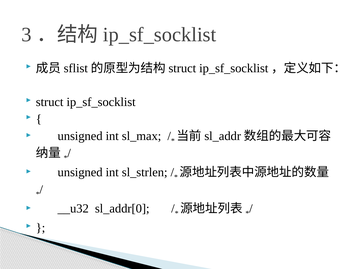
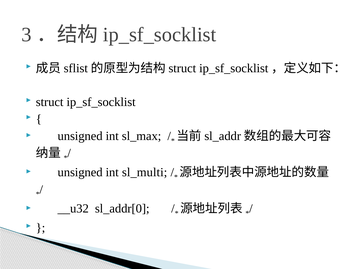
sl_strlen: sl_strlen -> sl_multi (145, 172)
